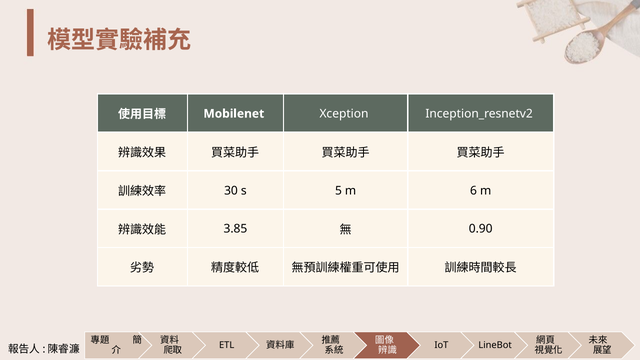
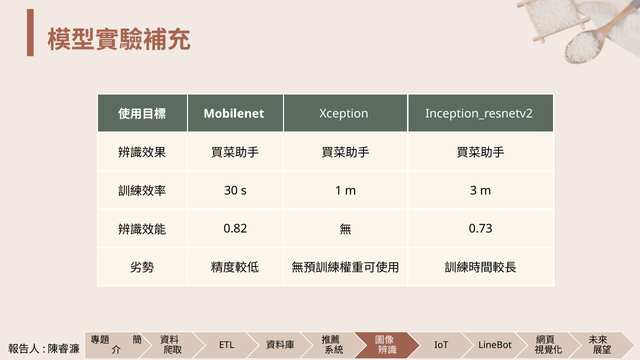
5: 5 -> 1 (338, 191)
6: 6 -> 3 (474, 191)
3.85: 3.85 -> 0.82 (235, 229)
0.90: 0.90 -> 0.73 (481, 229)
